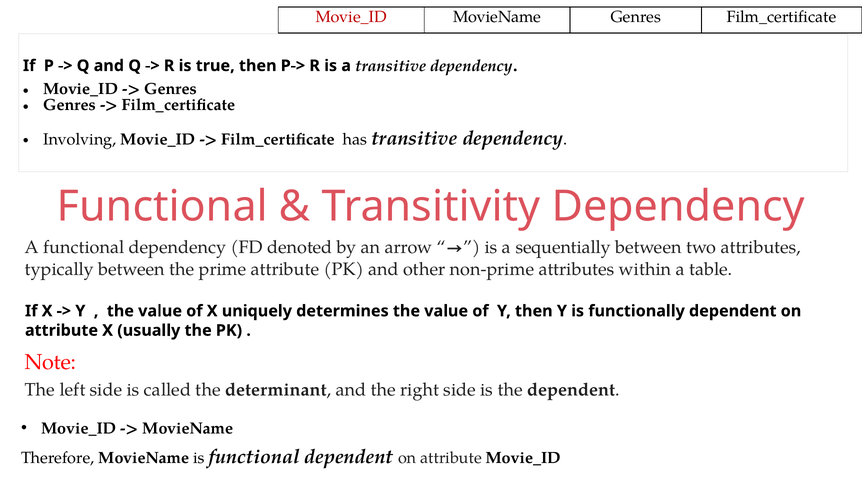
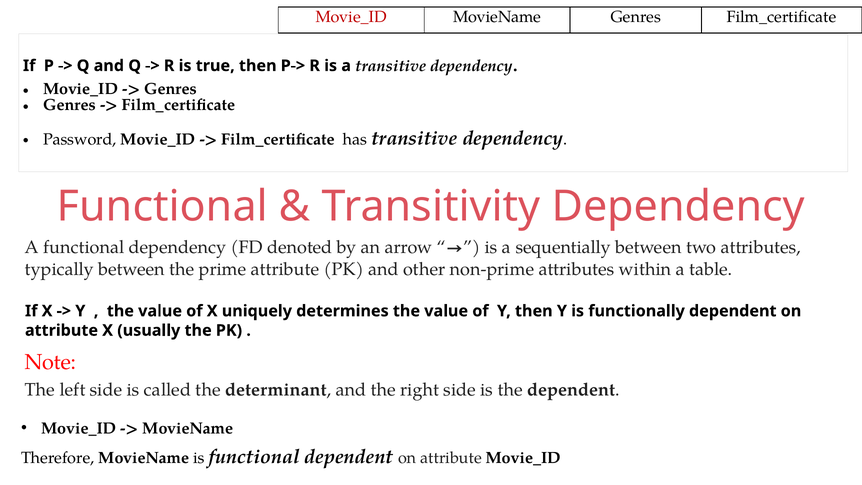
Involving: Involving -> Password (80, 139)
